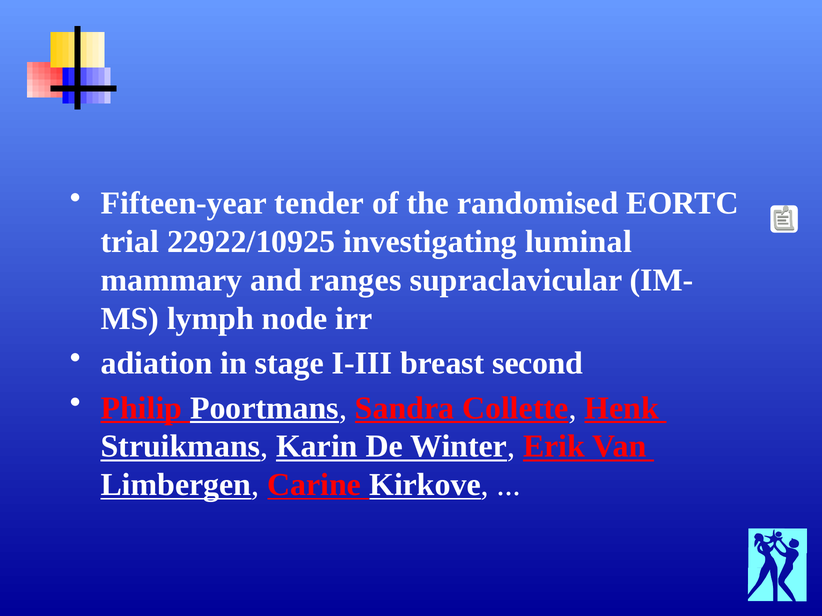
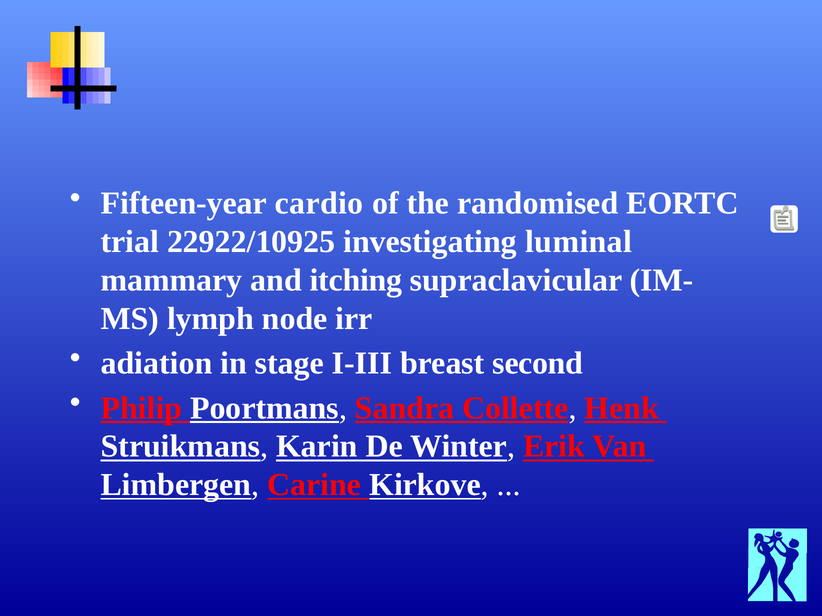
tender: tender -> cardio (319, 204)
ranges: ranges -> itching (356, 280)
